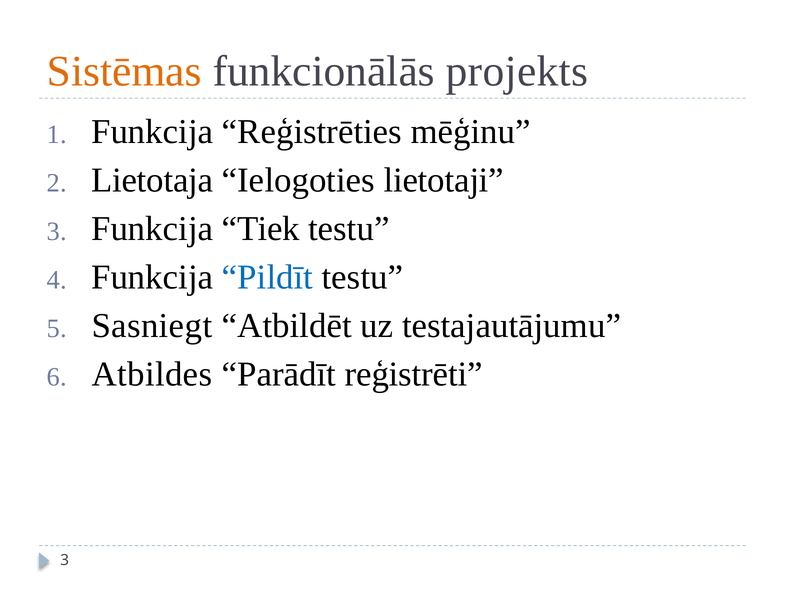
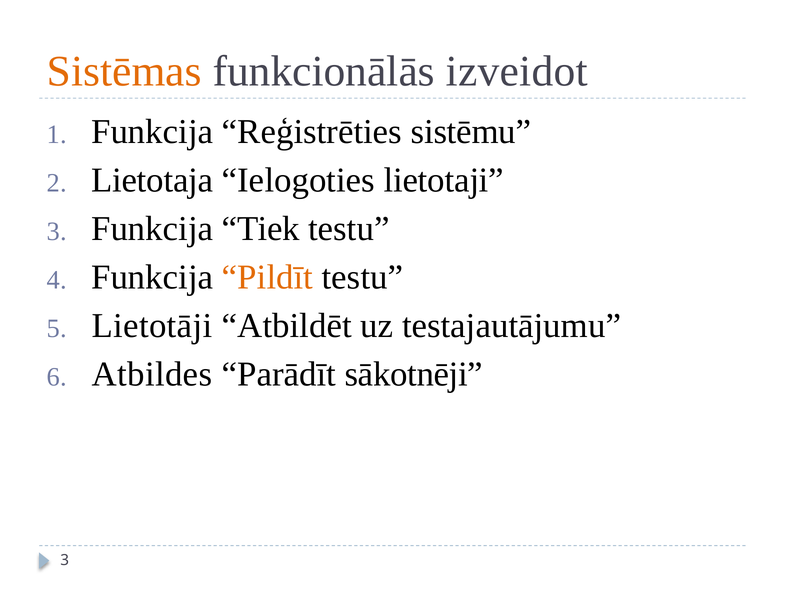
projekts: projekts -> izveidot (517, 71)
mēģinu: mēģinu -> sistēmu (471, 132)
Pildīt colour: blue -> orange (267, 277)
Sasniegt: Sasniegt -> Lietotāji (152, 326)
reģistrēti: reģistrēti -> sākotnēji (414, 374)
